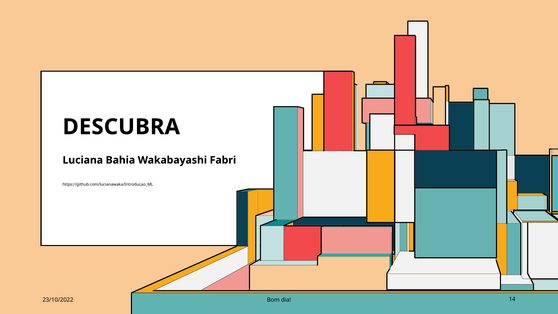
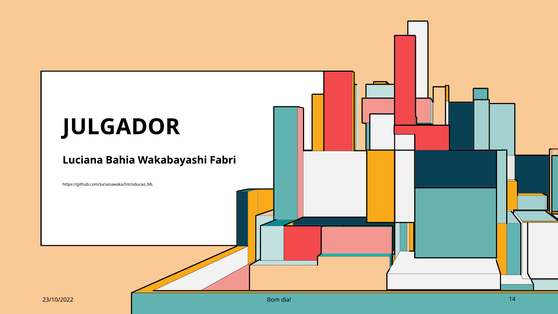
DESCUBRA: DESCUBRA -> JULGADOR (121, 127)
